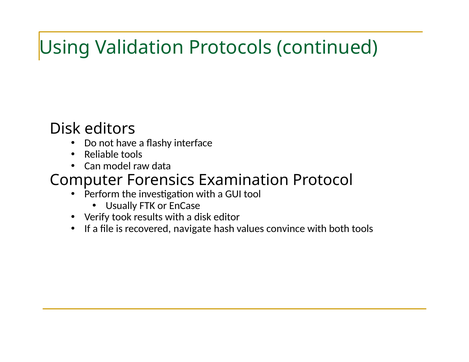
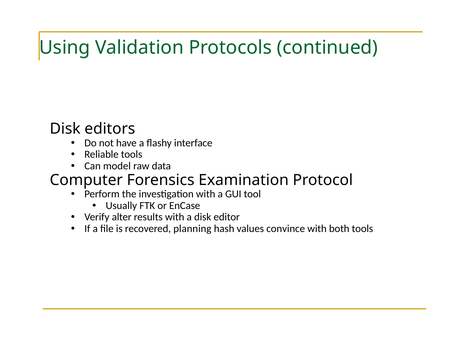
took: took -> alter (122, 217)
navigate: navigate -> planning (192, 229)
